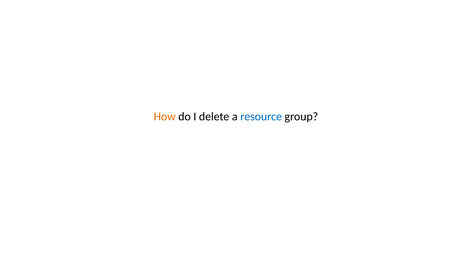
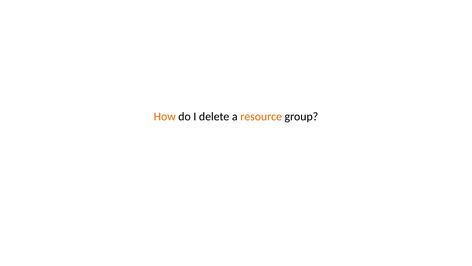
resource colour: blue -> orange (261, 116)
